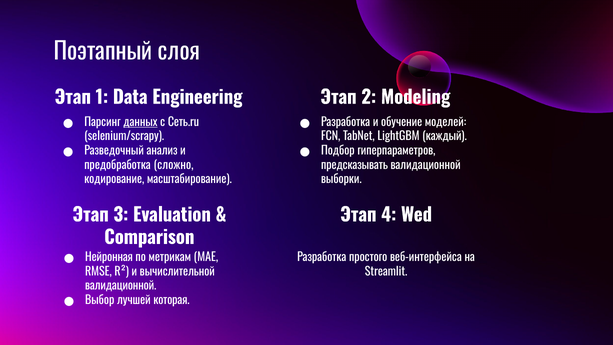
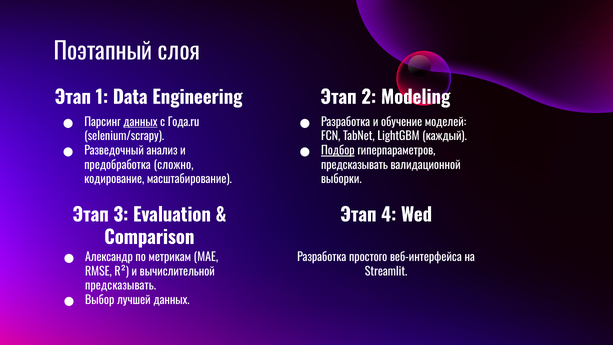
Сеть.ru: Сеть.ru -> Года.ru (184, 122)
Подбор underline: none -> present (338, 151)
Нейронная: Нейронная -> Александр (109, 257)
валидационной: валидационной -> предсказывать (121, 286)
лучшей которая: которая -> данных (171, 300)
